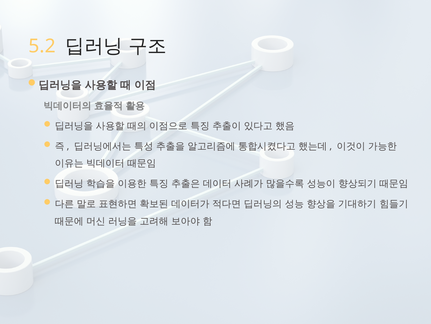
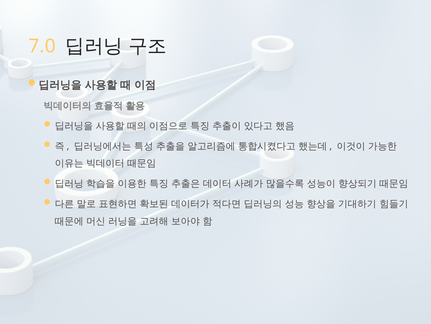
5.2: 5.2 -> 7.0 (42, 46)
